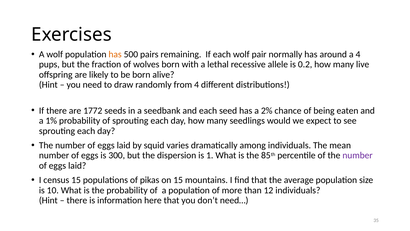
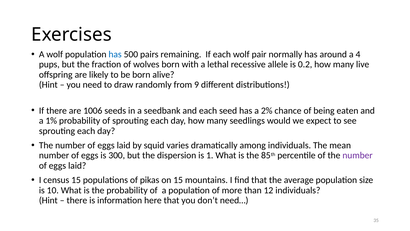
has colour: orange -> blue (115, 54)
from 4: 4 -> 9 (197, 85)
1772: 1772 -> 1006 (93, 110)
